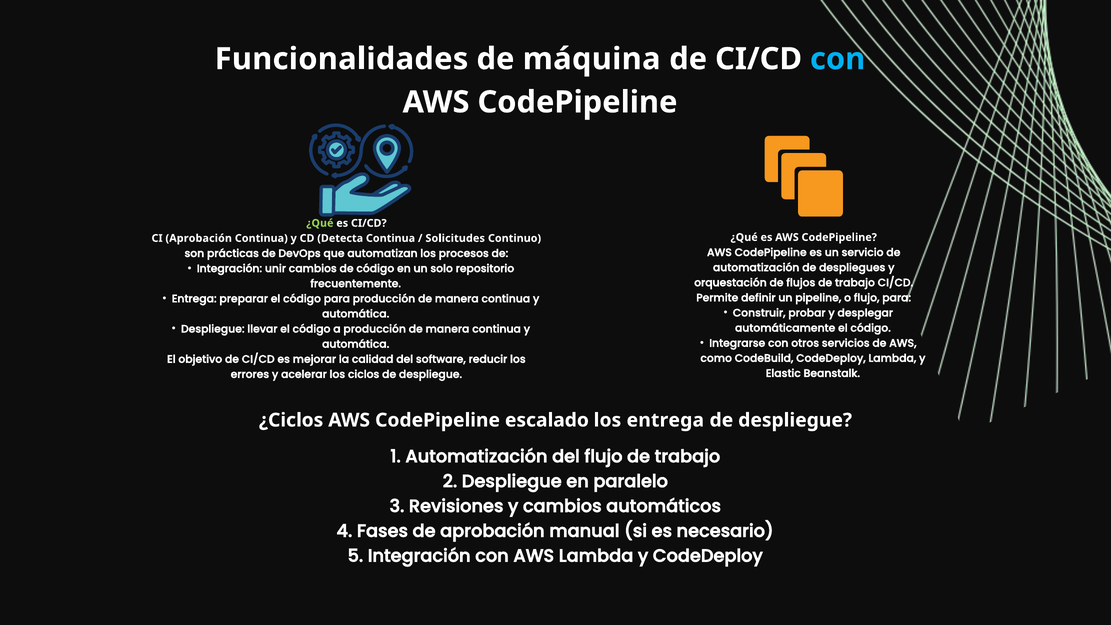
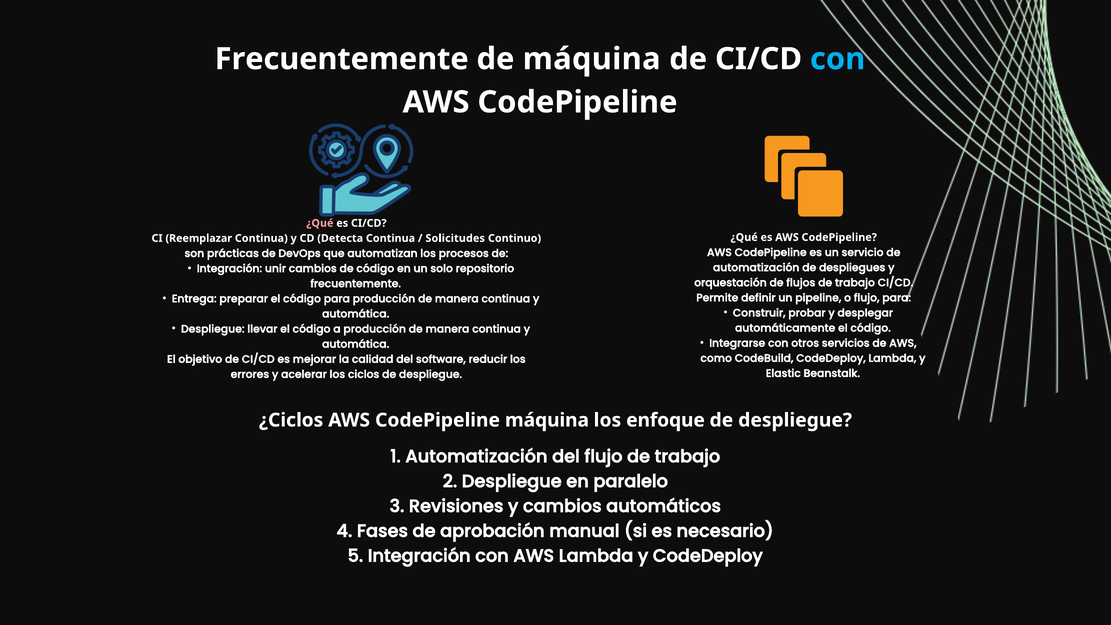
Funcionalidades: Funcionalidades -> Frecuentemente (342, 59)
¿Qué colour: light green -> pink (320, 223)
CI Aprobación: Aprobación -> Reemplazar (199, 238)
CodePipeline escalado: escalado -> máquina (547, 420)
los entrega: entrega -> enfoque (666, 420)
